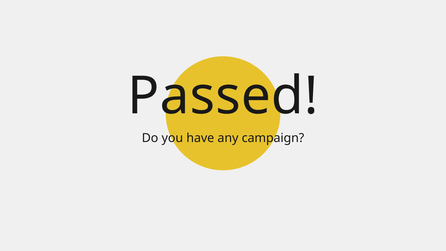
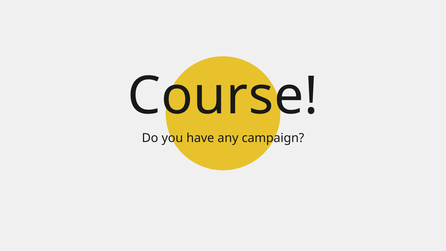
Passed: Passed -> Course (223, 96)
